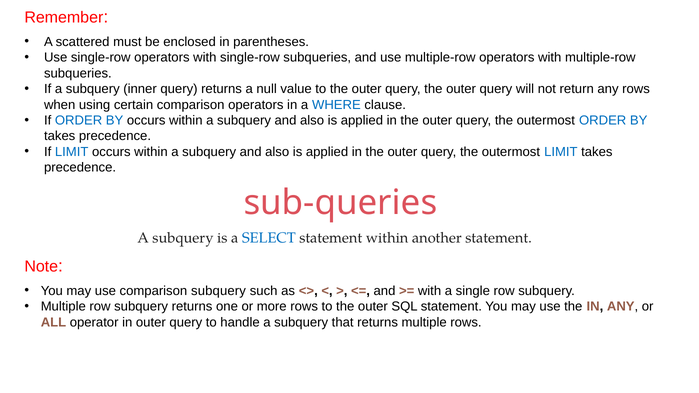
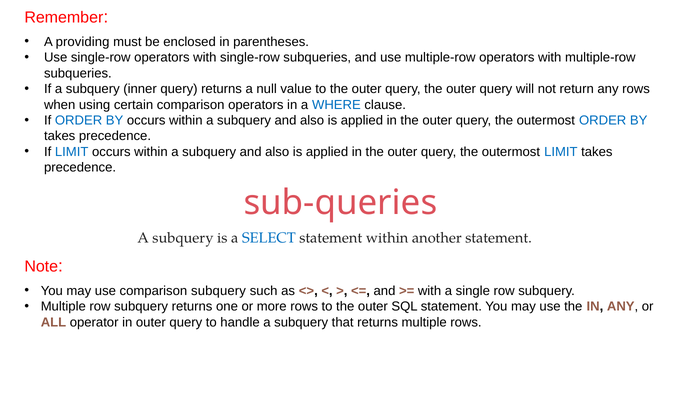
scattered: scattered -> providing (83, 42)
